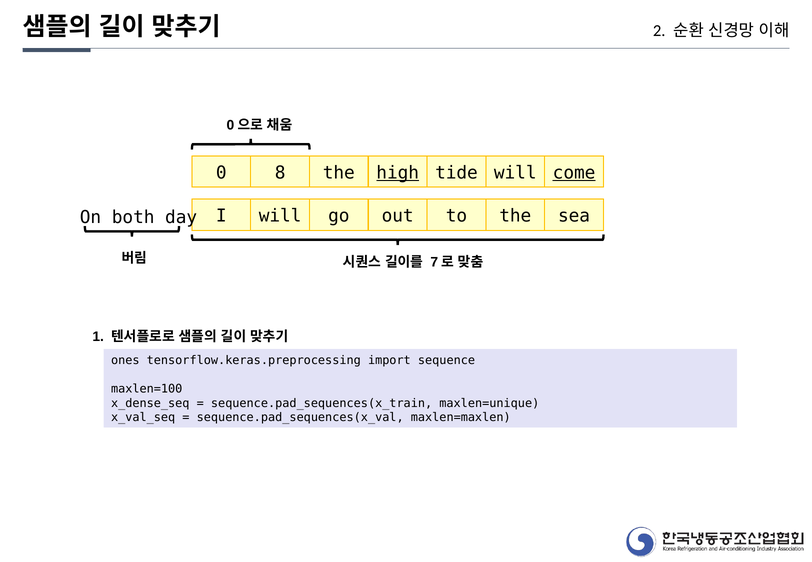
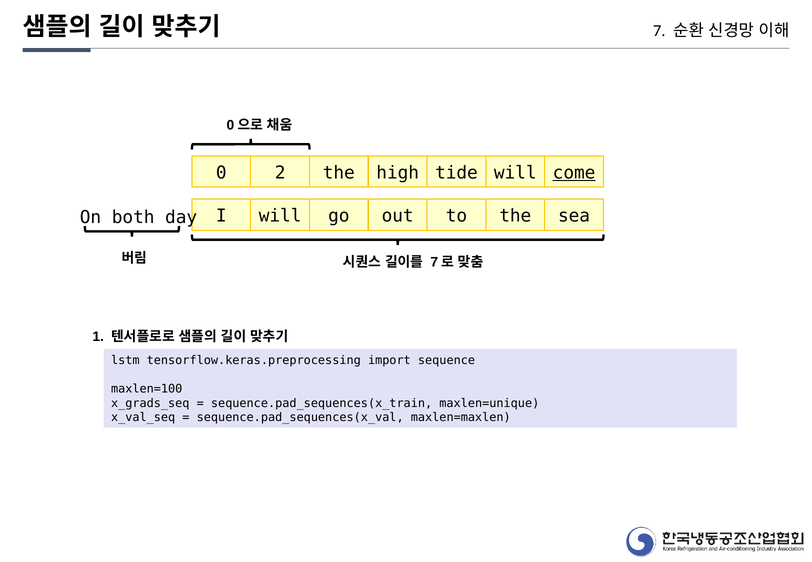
2: 2 -> 7 (659, 31)
8: 8 -> 2 (280, 173)
high underline: present -> none (398, 173)
ones: ones -> lstm (125, 361)
x_dense_seq: x_dense_seq -> x_grads_seq (150, 403)
